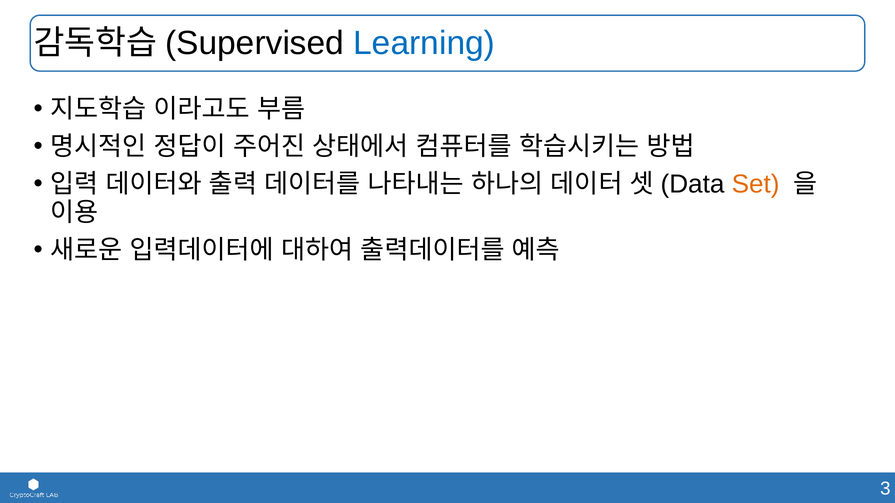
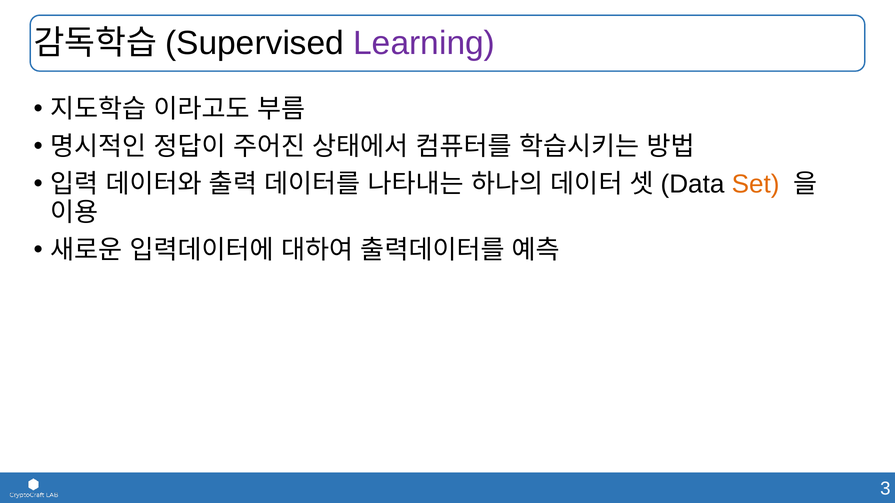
Learning colour: blue -> purple (424, 43)
